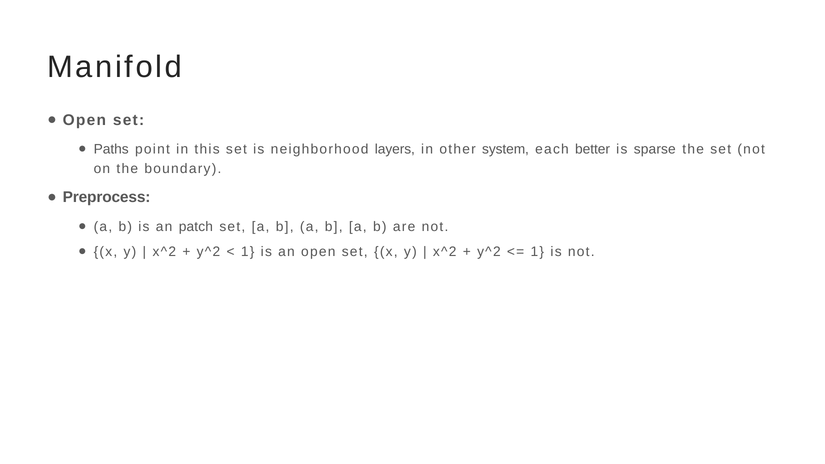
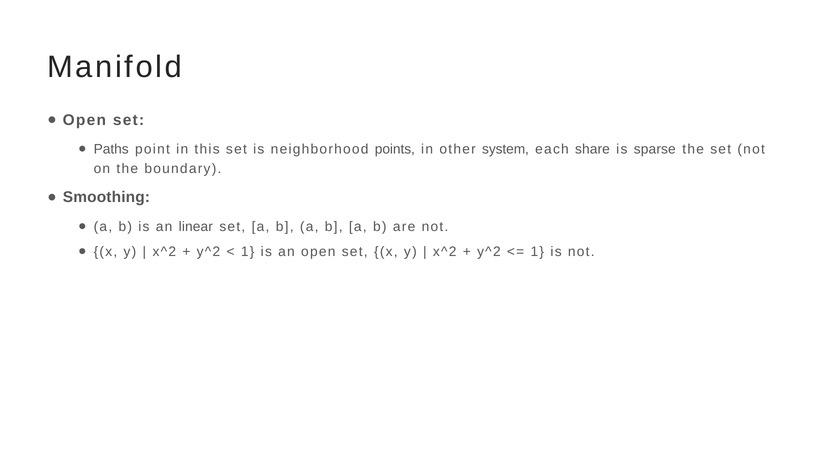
layers: layers -> points (395, 149)
better: better -> share (592, 149)
Preprocess: Preprocess -> Smoothing (106, 197)
patch: patch -> linear (196, 227)
